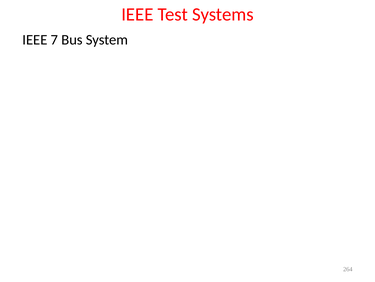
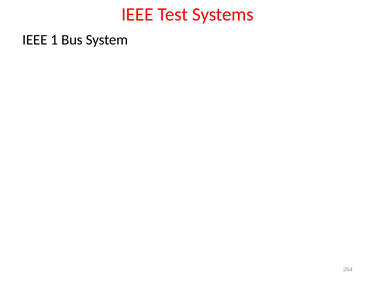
7: 7 -> 1 (54, 40)
